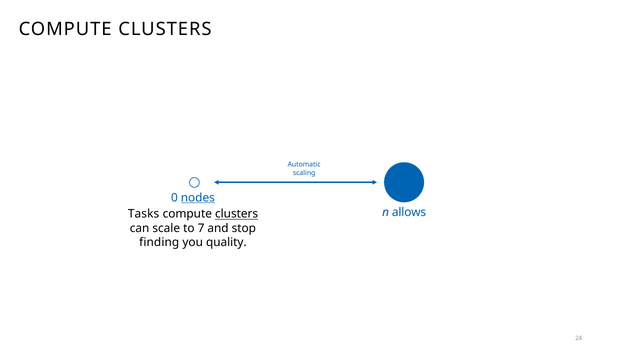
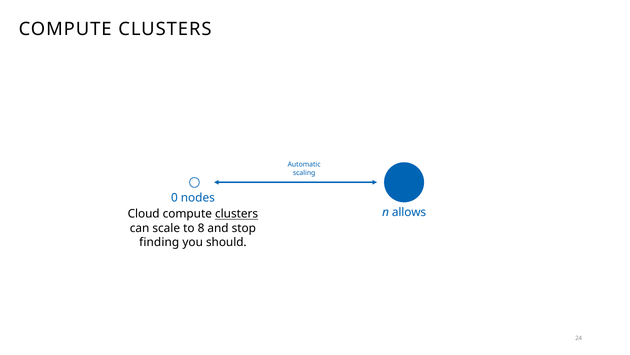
nodes underline: present -> none (198, 197)
Tasks: Tasks -> Cloud (144, 214)
7: 7 -> 8 (201, 228)
quality: quality -> should (226, 242)
